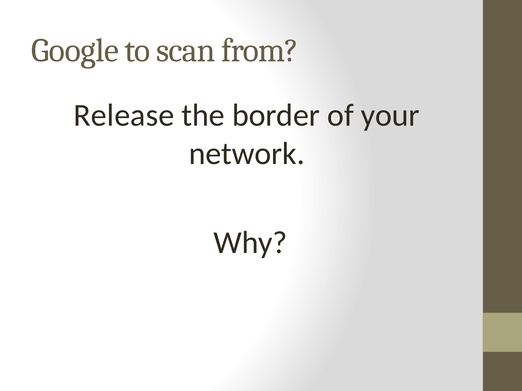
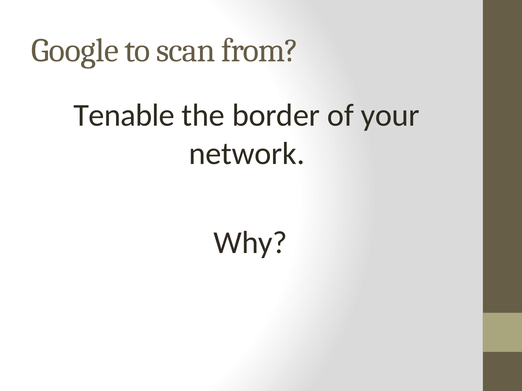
Release: Release -> Tenable (124, 115)
